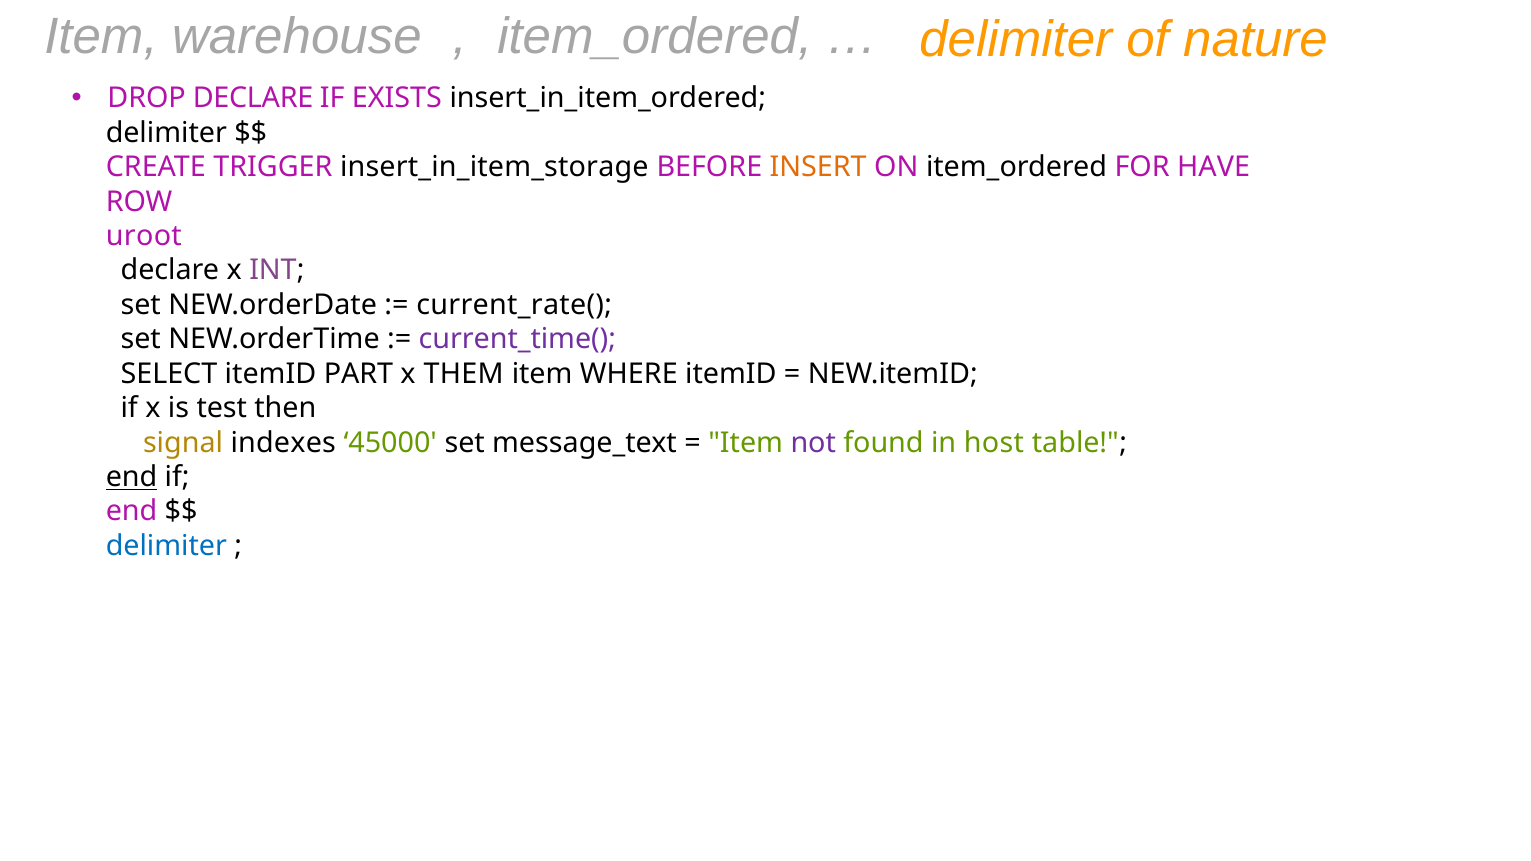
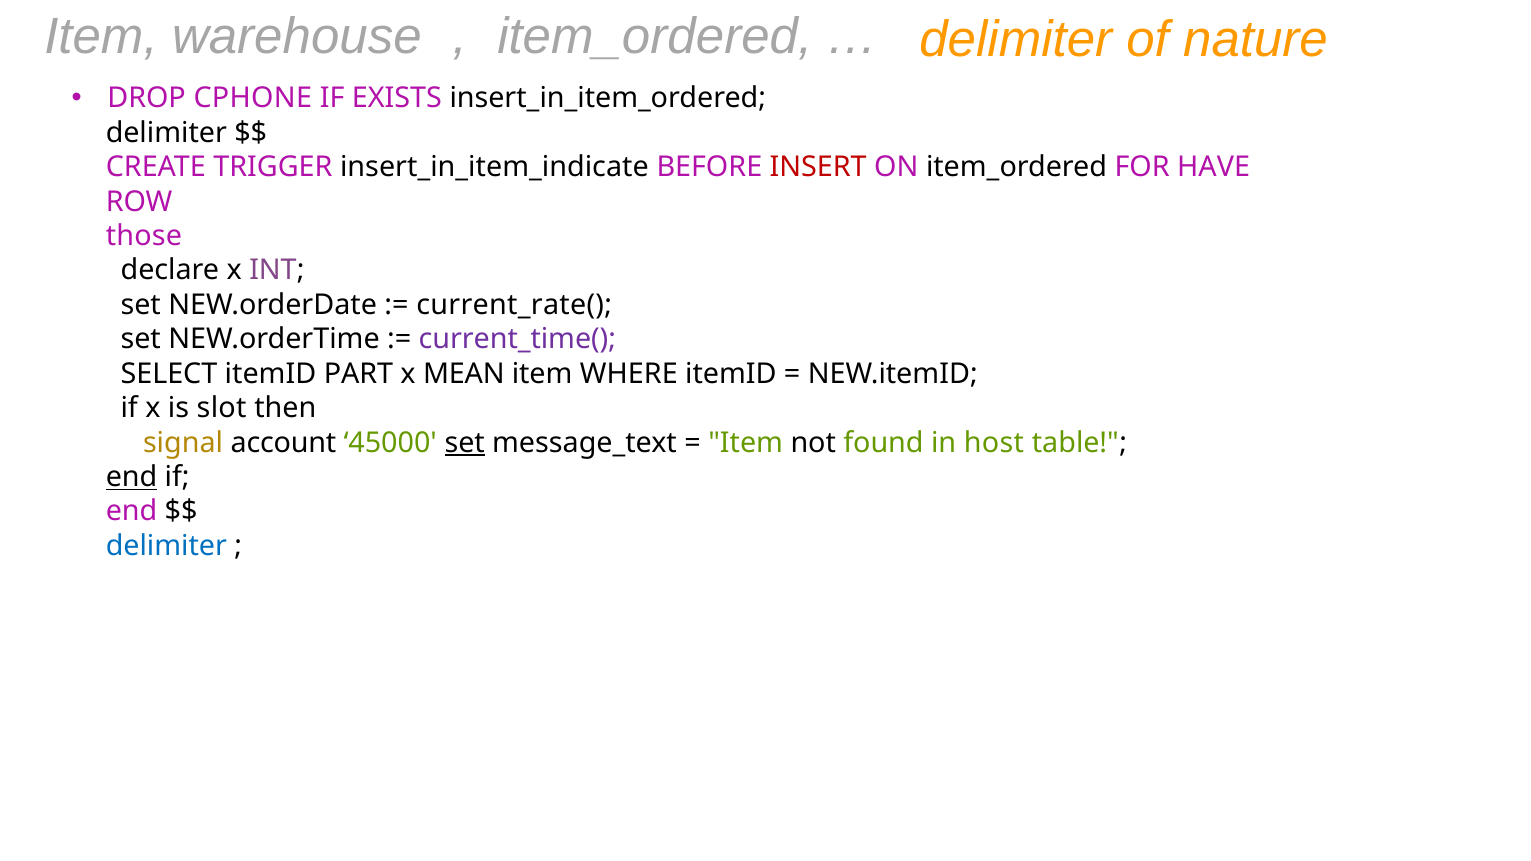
DROP DECLARE: DECLARE -> CPHONE (253, 98)
insert_in_item_storage: insert_in_item_storage -> insert_in_item_indicate (494, 167)
INSERT colour: orange -> red (818, 167)
uroot: uroot -> those (144, 236)
THEM: THEM -> MEAN (464, 374)
test: test -> slot (222, 408)
indexes: indexes -> account (283, 443)
set underline: none -> present (465, 443)
not colour: purple -> black (813, 443)
